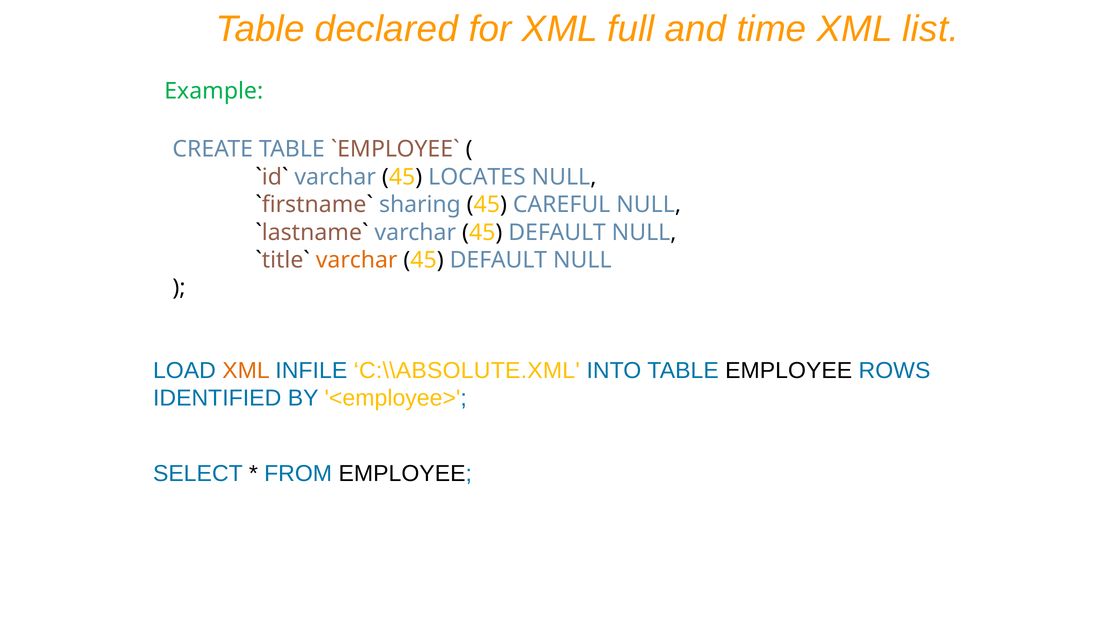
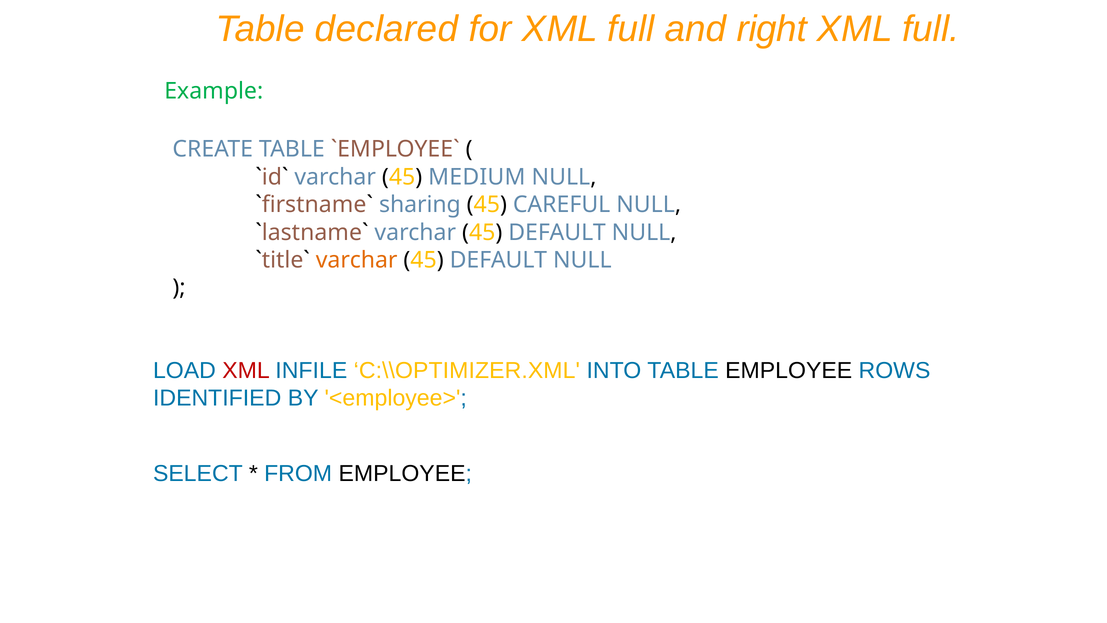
time: time -> right (772, 29)
list: list -> full (931, 29)
LOCATES: LOCATES -> MEDIUM (477, 177)
XML colour: orange -> red (246, 370)
C:\\ABSOLUTE.XML: C:\\ABSOLUTE.XML -> C:\\OPTIMIZER.XML (467, 370)
